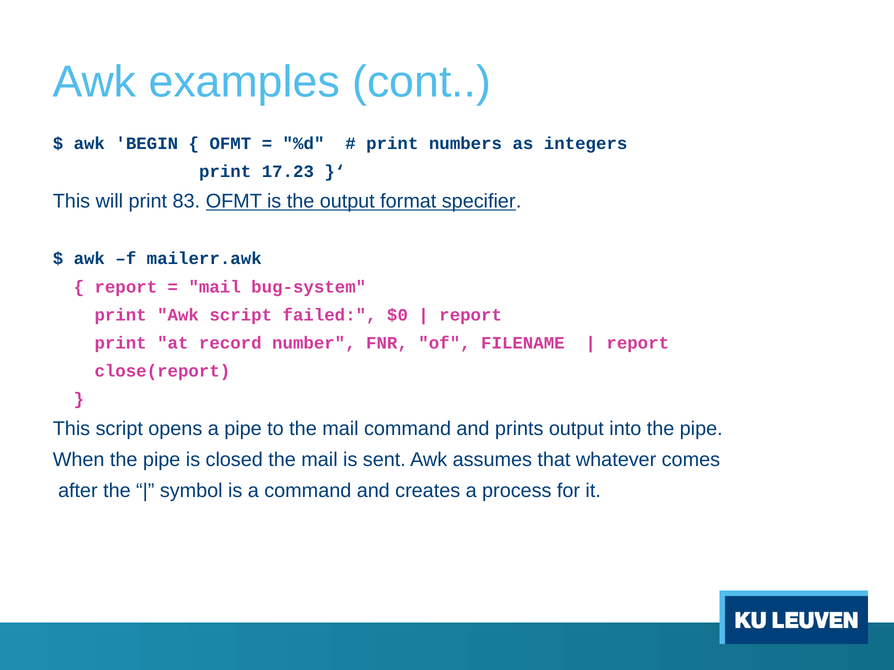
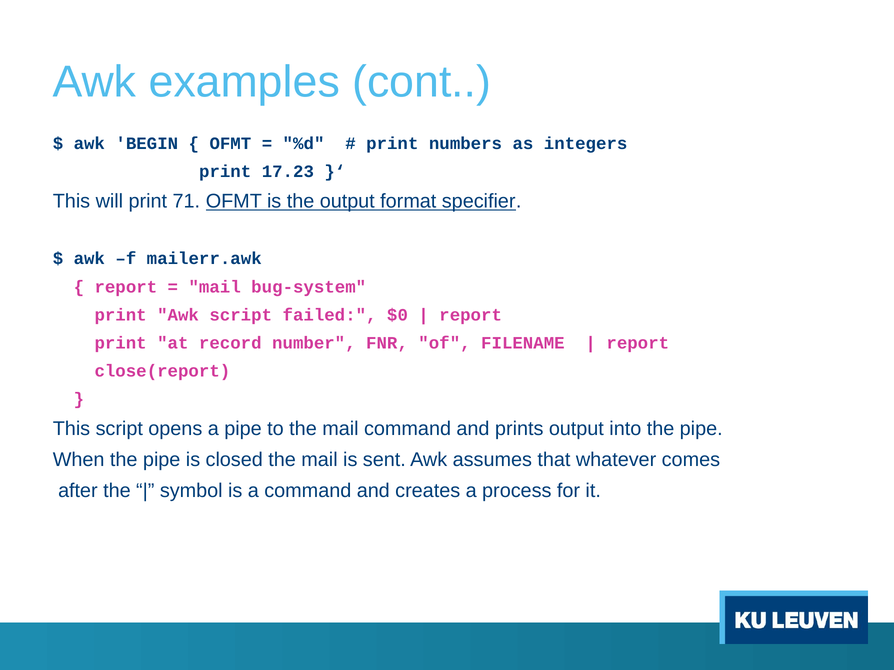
83: 83 -> 71 (186, 201)
